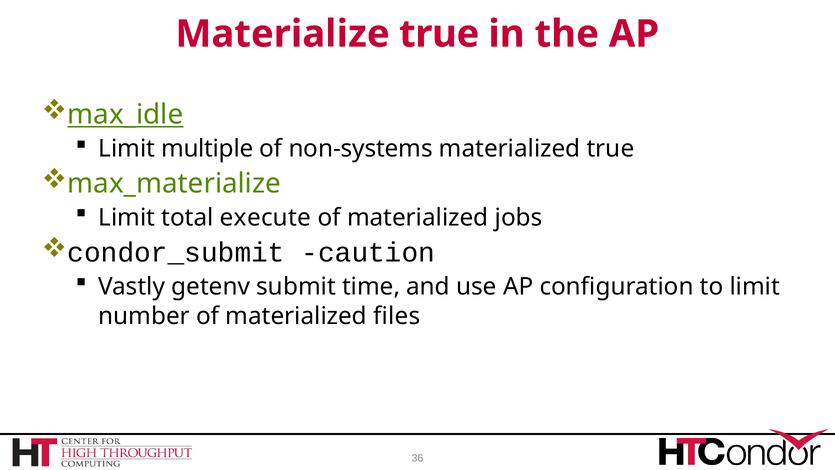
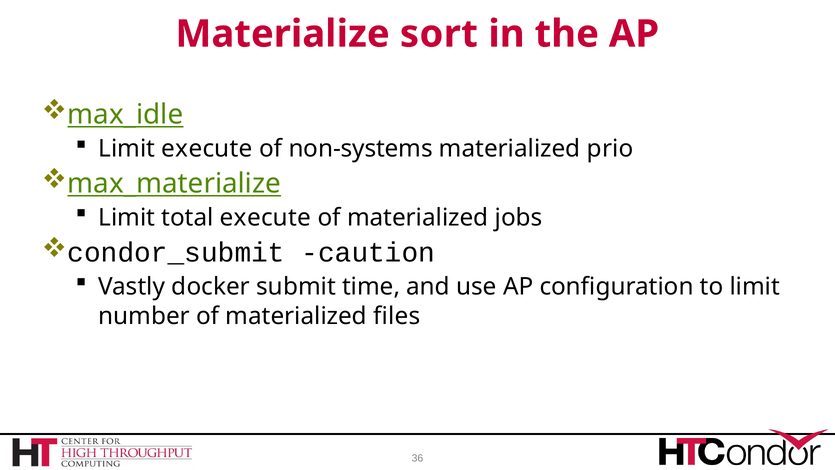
Materialize true: true -> sort (439, 34)
Limit multiple: multiple -> execute (207, 149)
materialized true: true -> prio (610, 149)
max_materialize underline: none -> present (174, 184)
getenv: getenv -> docker (211, 287)
